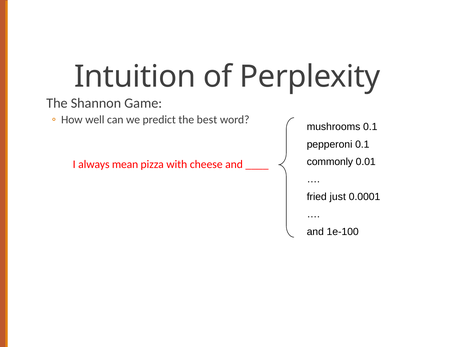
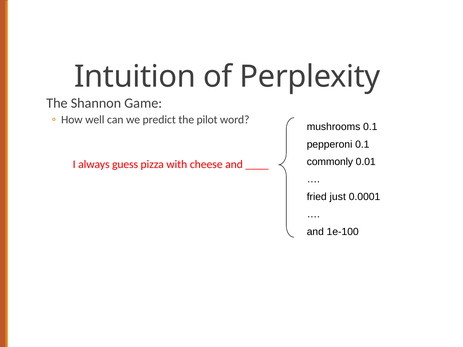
best: best -> pilot (207, 120)
mean: mean -> guess (125, 164)
